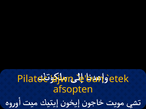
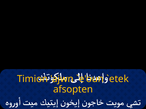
Pilatoc: Pilatoc -> Timion (32, 79)
